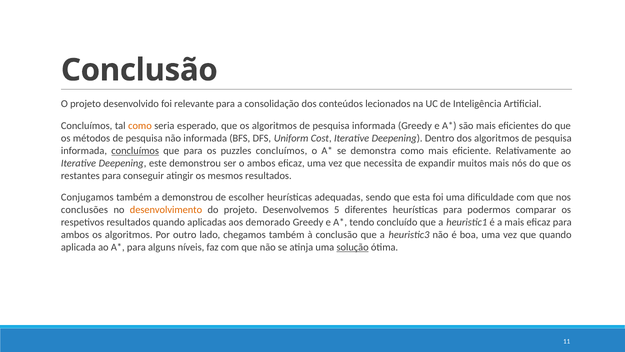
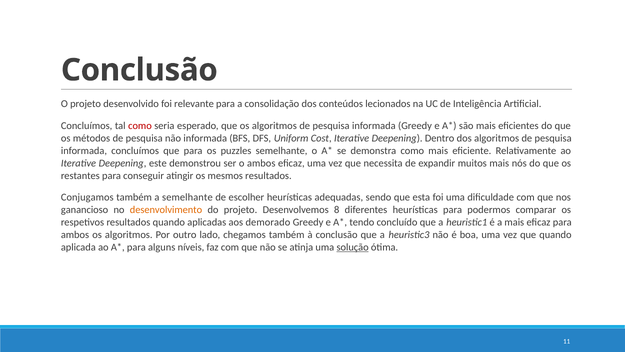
como colour: orange -> red (140, 126)
concluímos underline: present -> none (135, 150)
puzzles concluímos: concluímos -> semelhante (282, 150)
a demonstrou: demonstrou -> semelhante (187, 197)
conclusões: conclusões -> ganancioso (85, 209)
5: 5 -> 8 (337, 209)
